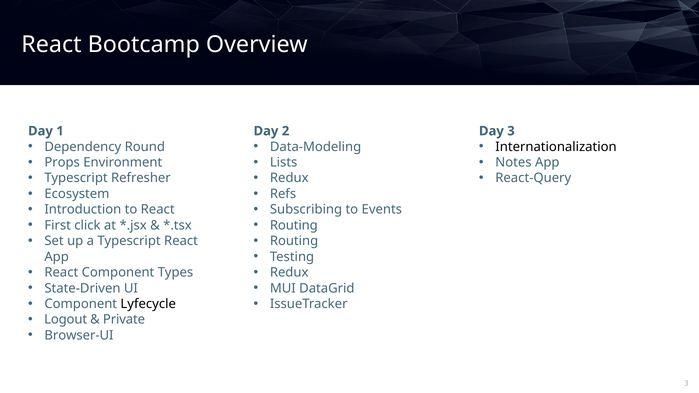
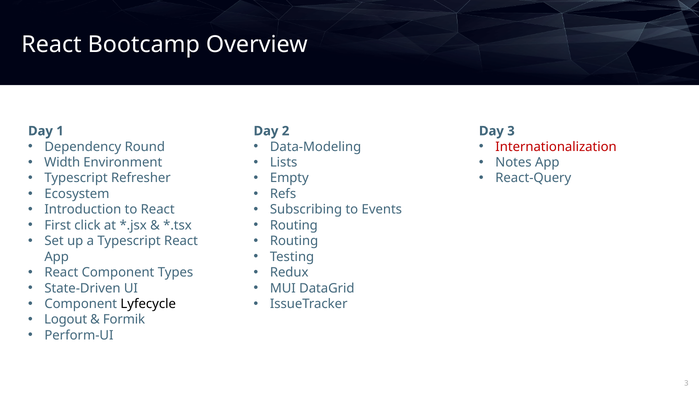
Internationalization colour: black -> red (556, 147)
Props: Props -> Width (62, 163)
Redux: Redux -> Empty (289, 178)
Private: Private -> Formik (124, 320)
Browser-UI: Browser-UI -> Perform-UI (79, 336)
